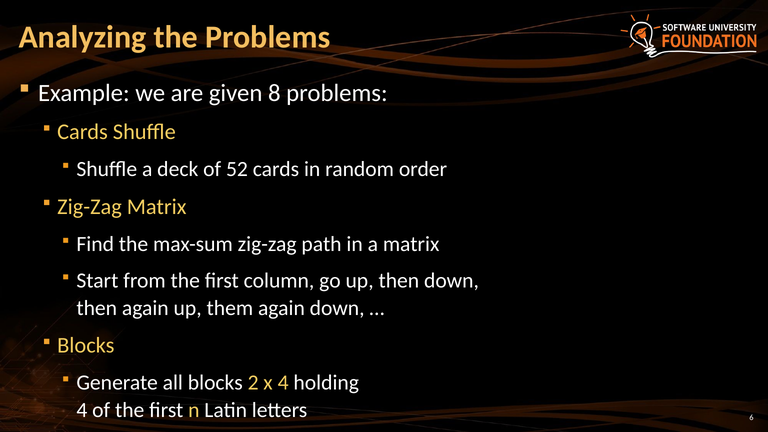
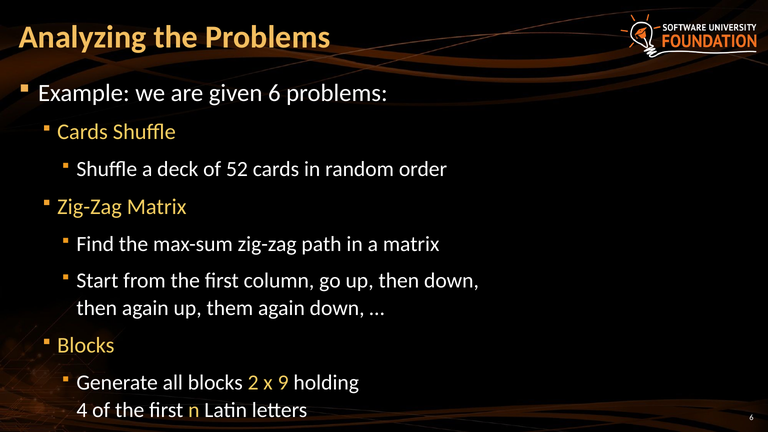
given 8: 8 -> 6 (274, 93)
x 4: 4 -> 9 (283, 383)
